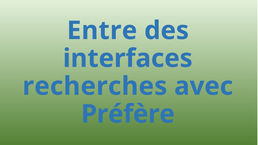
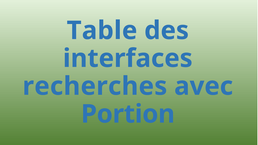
Entre: Entre -> Table (102, 31)
Préfère: Préfère -> Portion (128, 114)
